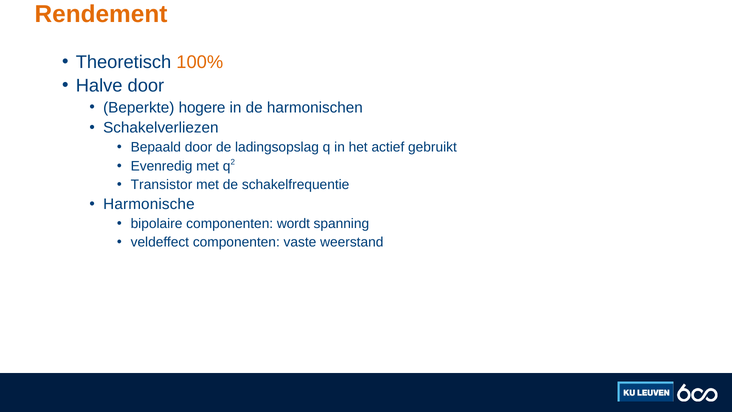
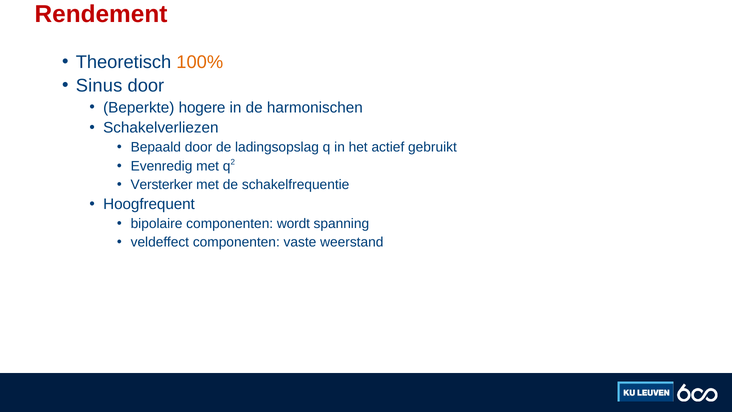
Rendement colour: orange -> red (101, 14)
Halve: Halve -> Sinus (99, 85)
Transistor: Transistor -> Versterker (162, 185)
Harmonische: Harmonische -> Hoogfrequent (149, 204)
